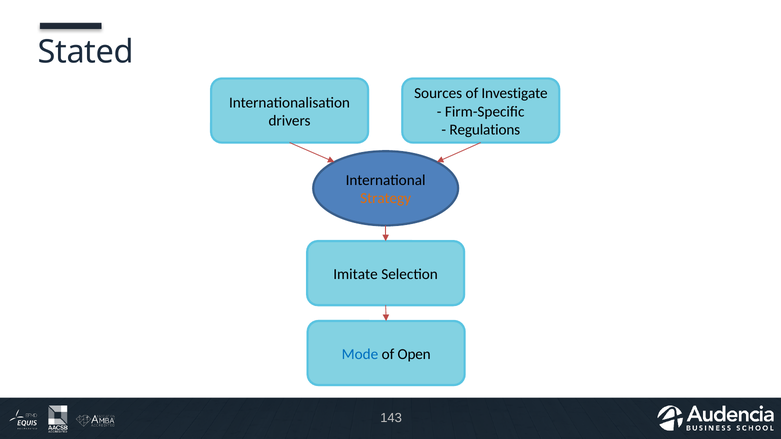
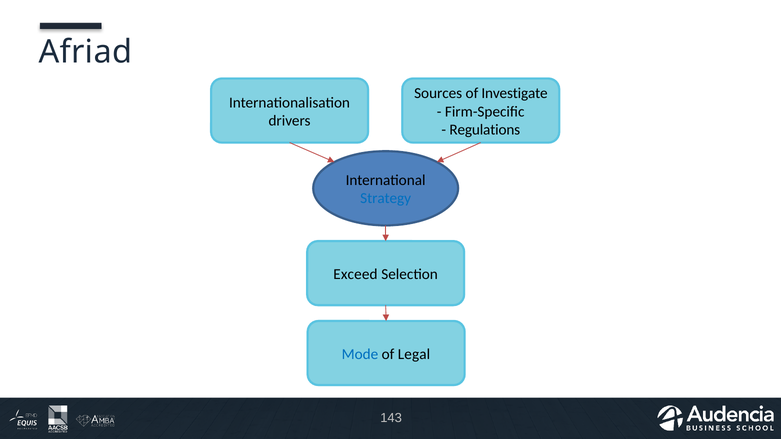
Stated: Stated -> Afriad (85, 52)
Strategy colour: orange -> blue (386, 199)
Imitate: Imitate -> Exceed (355, 274)
Open: Open -> Legal (414, 354)
